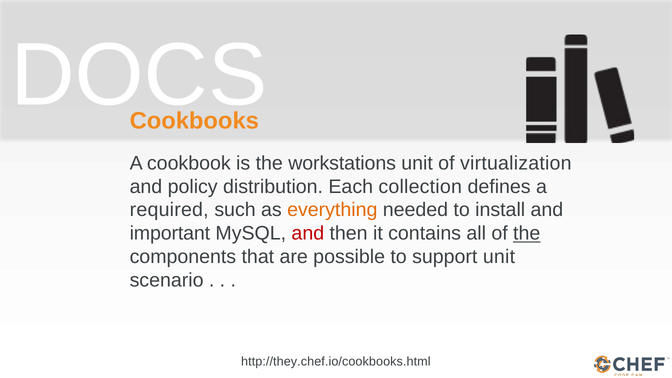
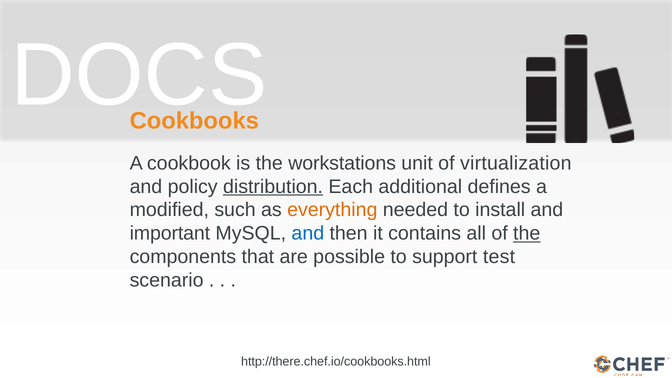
distribution underline: none -> present (273, 187)
collection: collection -> additional (420, 187)
required: required -> modified (169, 210)
and colour: red -> blue (308, 233)
support unit: unit -> test (499, 257)
http://they.chef.io/cookbooks.html: http://they.chef.io/cookbooks.html -> http://there.chef.io/cookbooks.html (336, 362)
